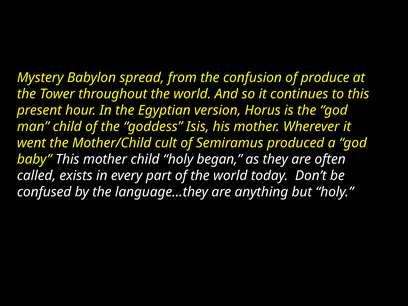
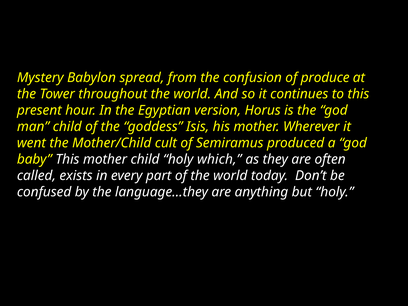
holy began: began -> which (219, 159)
